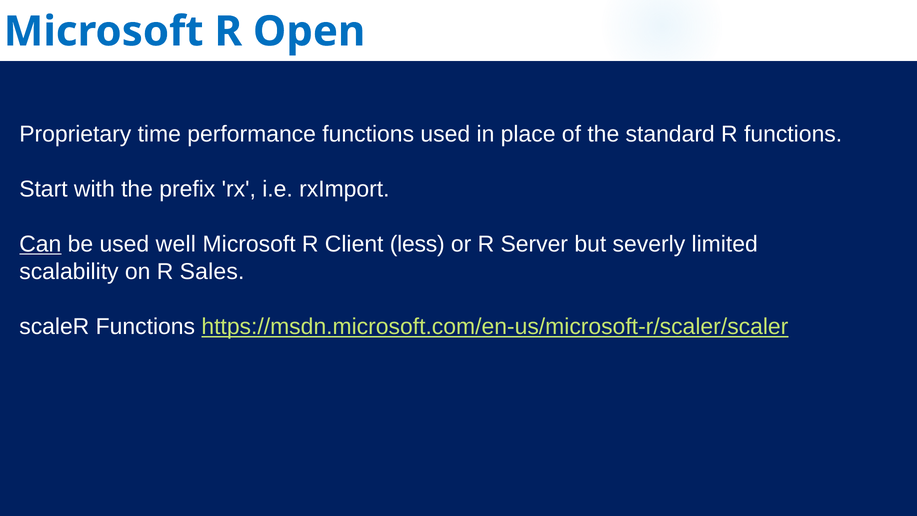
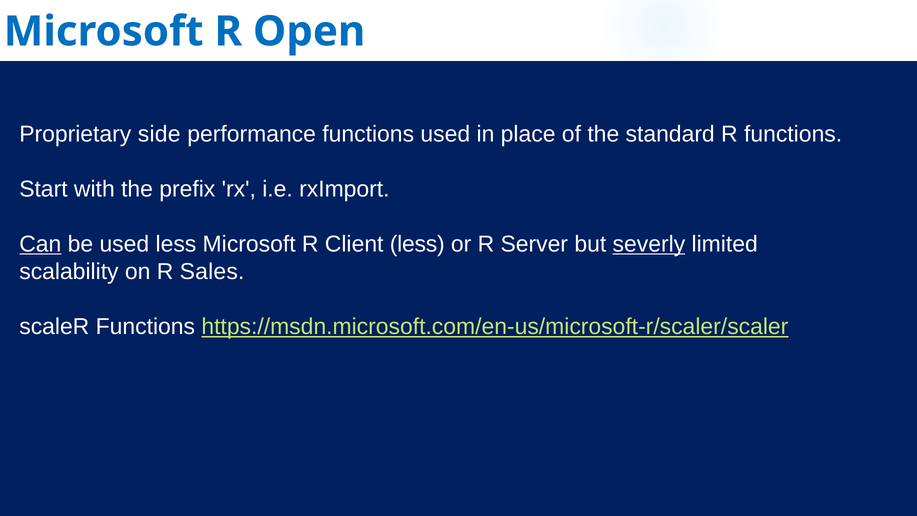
time: time -> side (159, 134)
used well: well -> less (176, 244)
severly underline: none -> present (649, 244)
